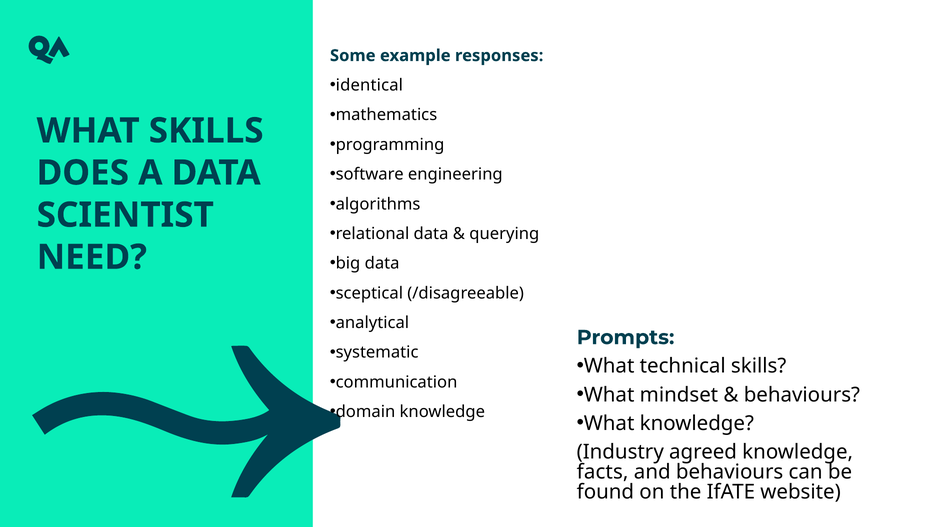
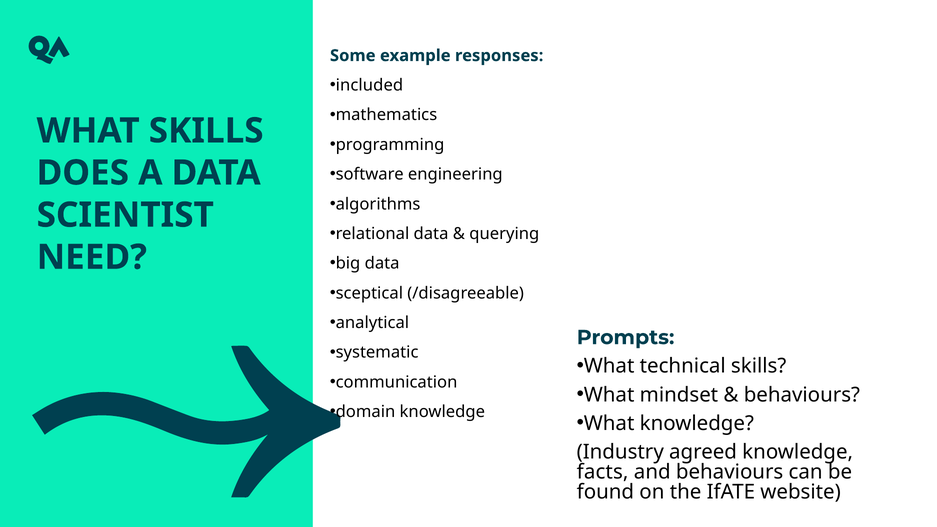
identical: identical -> included (369, 85)
